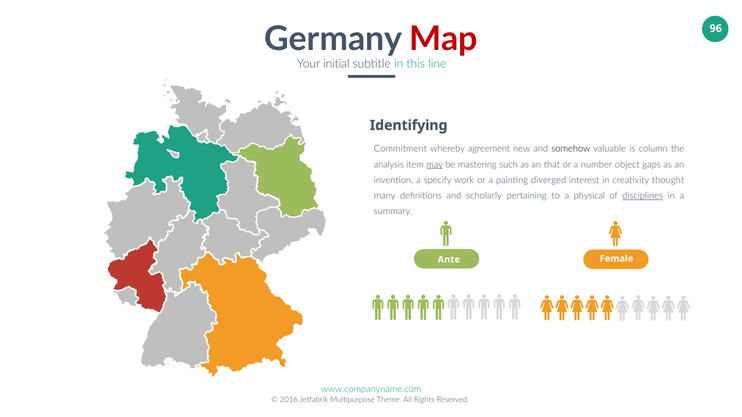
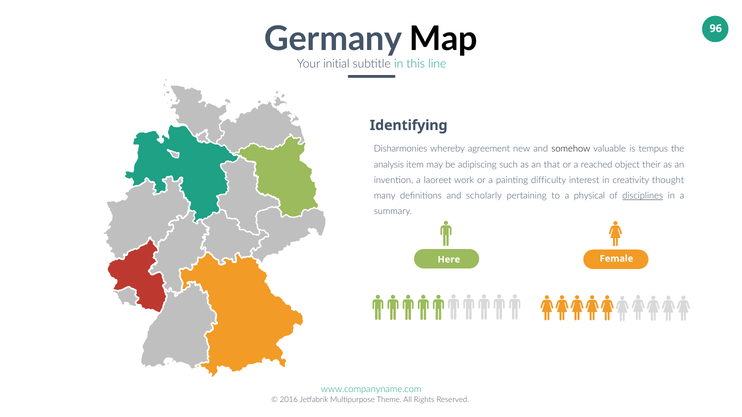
Map colour: red -> black (444, 39)
Commitment: Commitment -> Disharmonies (401, 149)
column: column -> tempus (653, 149)
may underline: present -> none (435, 165)
mastering: mastering -> adipiscing (477, 165)
number: number -> reached (597, 165)
gaps: gaps -> their (652, 165)
specify: specify -> laoreet (438, 180)
diverged: diverged -> difficulty (549, 180)
Ante: Ante -> Here (449, 260)
